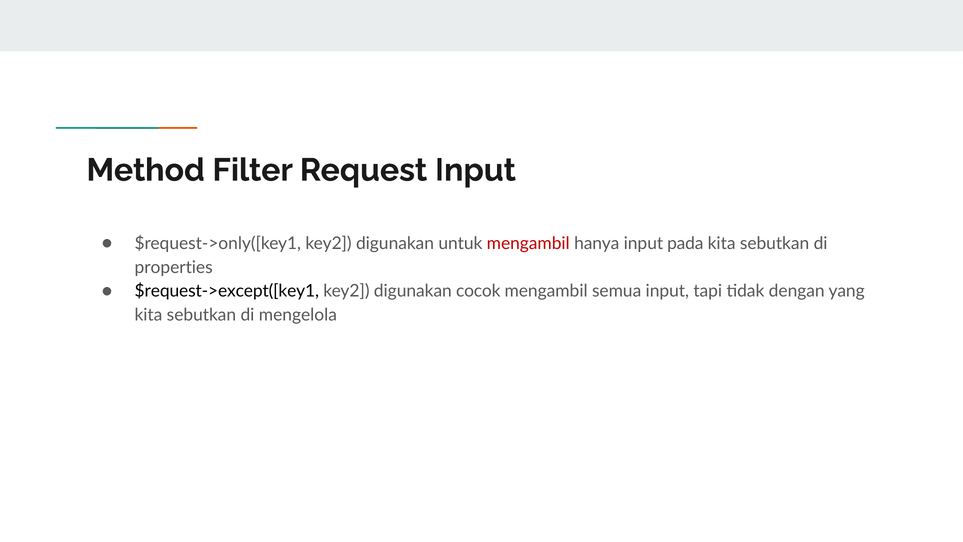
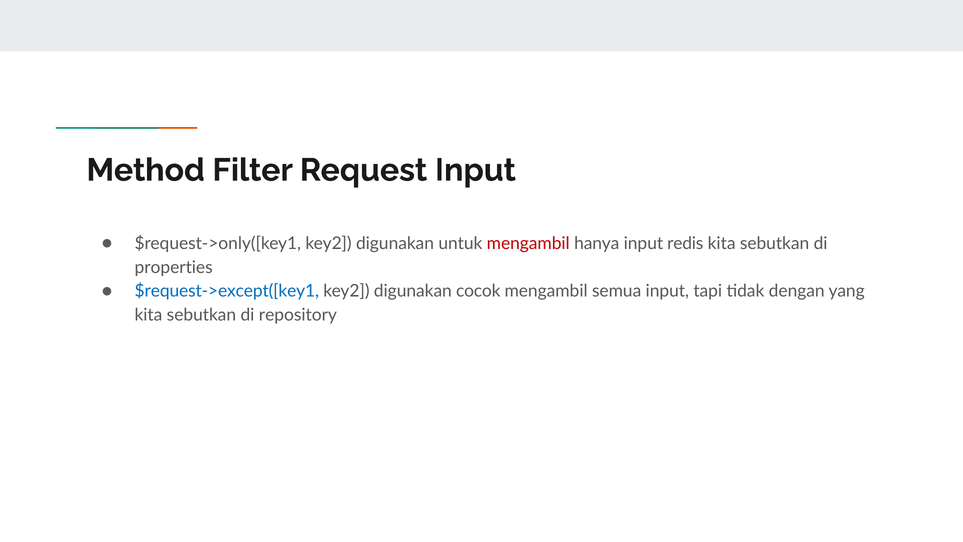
pada: pada -> redis (685, 243)
$request->except([key1 colour: black -> blue (227, 291)
mengelola: mengelola -> repository (298, 315)
